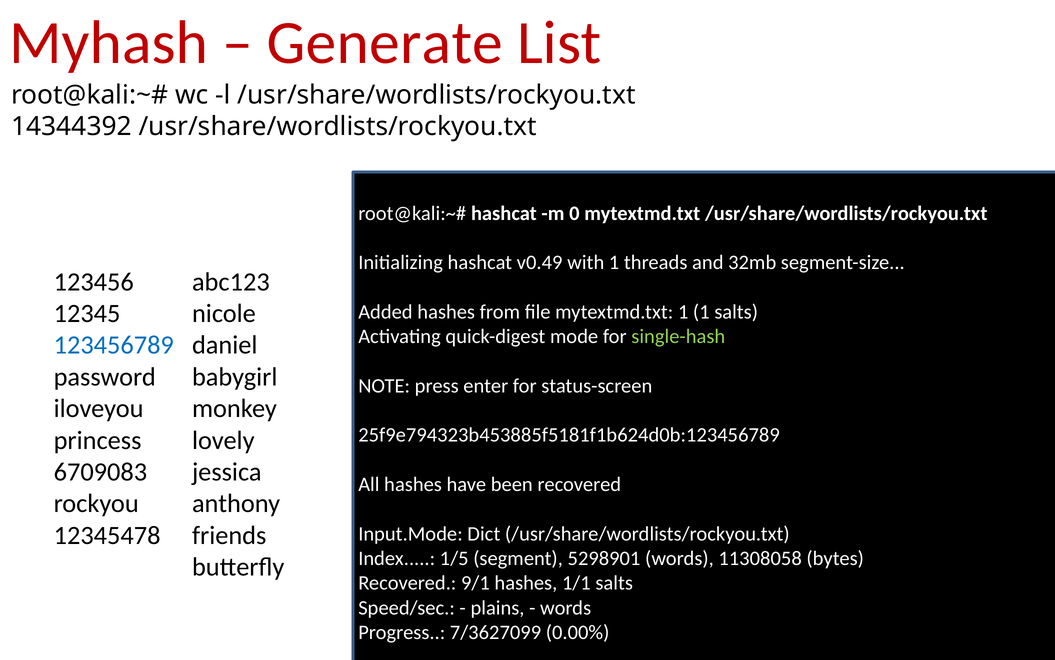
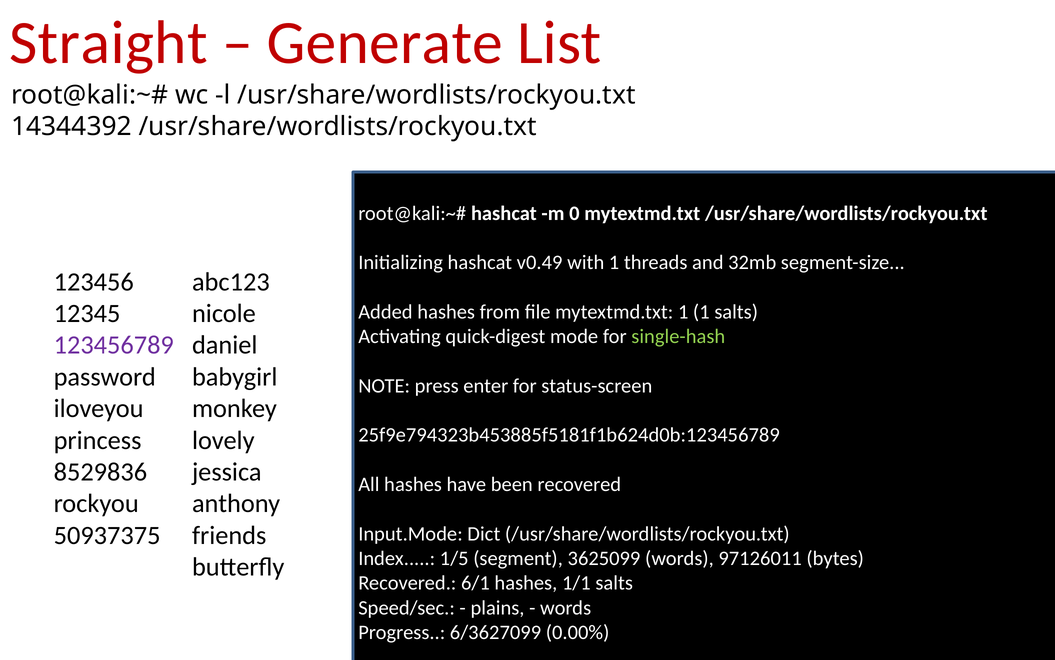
Myhash: Myhash -> Straight (108, 43)
123456789 colour: blue -> purple (114, 345)
6709083: 6709083 -> 8529836 (100, 472)
12345478: 12345478 -> 50937375 (107, 535)
5298901: 5298901 -> 3625099 (604, 558)
11308058: 11308058 -> 97126011 (760, 558)
9/1: 9/1 -> 6/1 (475, 583)
7/3627099: 7/3627099 -> 6/3627099 (496, 632)
